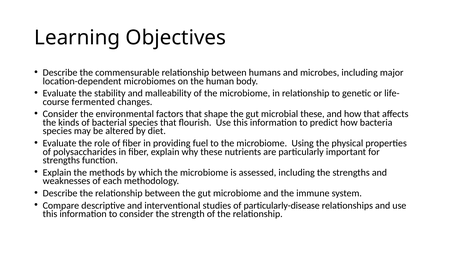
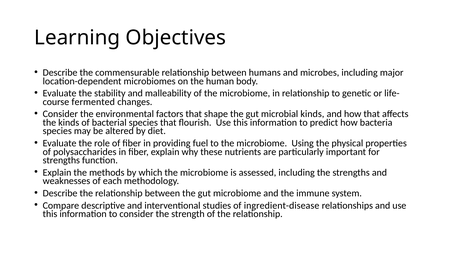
microbial these: these -> kinds (312, 114)
particularly-disease: particularly-disease -> ingredient-disease (282, 206)
